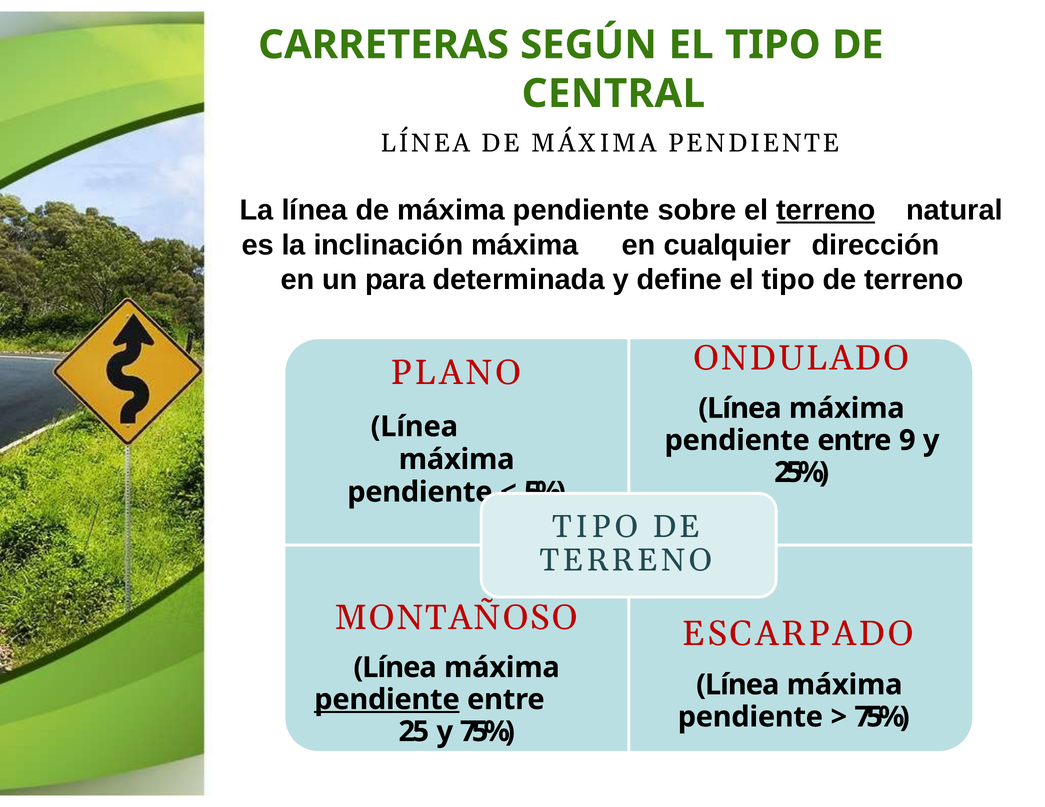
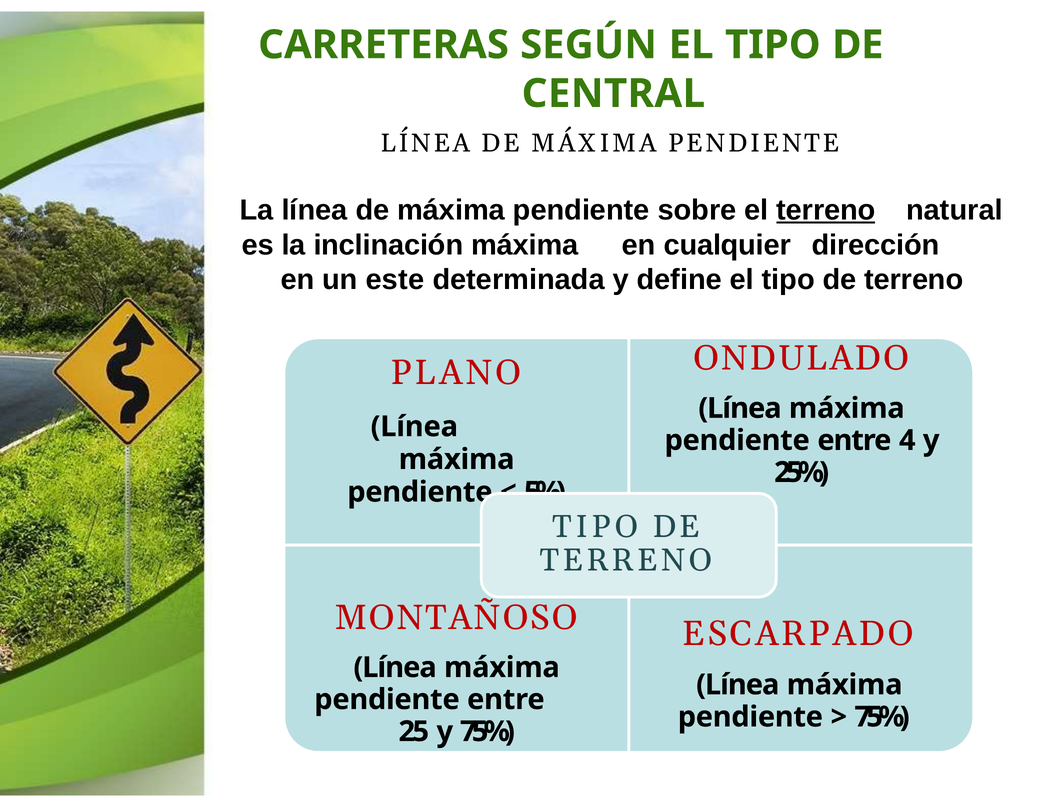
para: para -> este (395, 280)
9: 9 -> 4 (907, 441)
pendiente underline: present -> none (387, 700)
